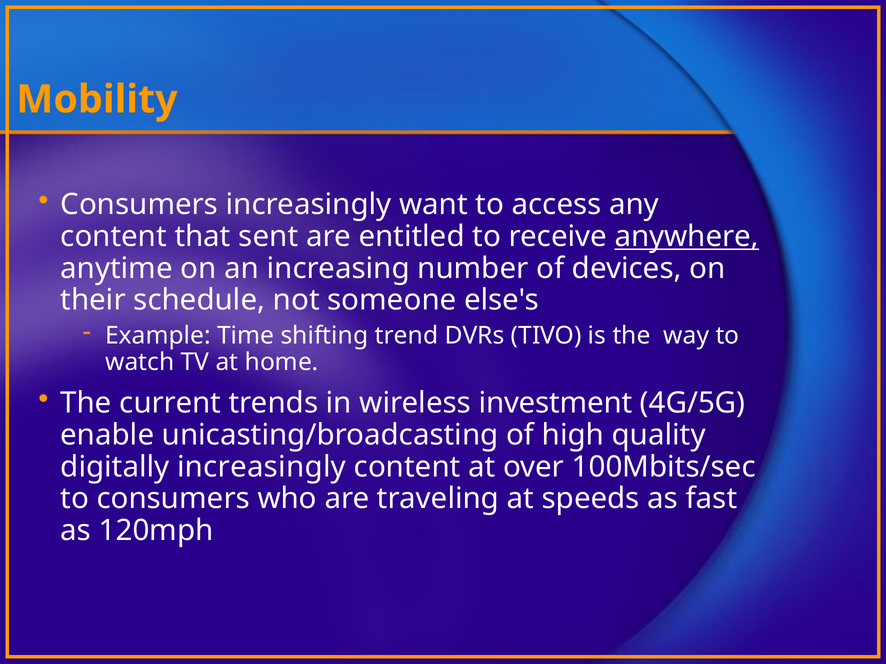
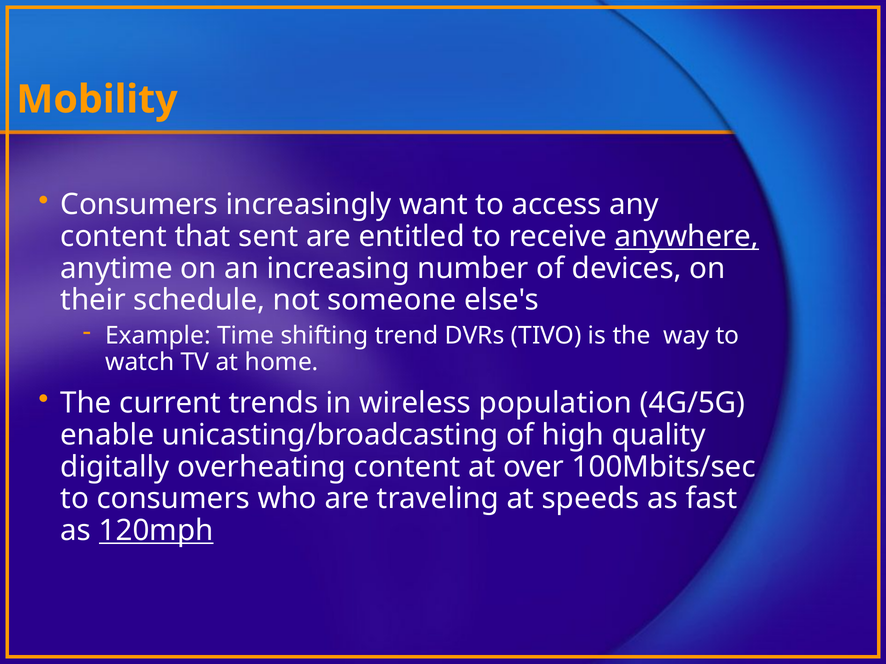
investment: investment -> population (555, 403)
digitally increasingly: increasingly -> overheating (262, 467)
120mph underline: none -> present (156, 531)
